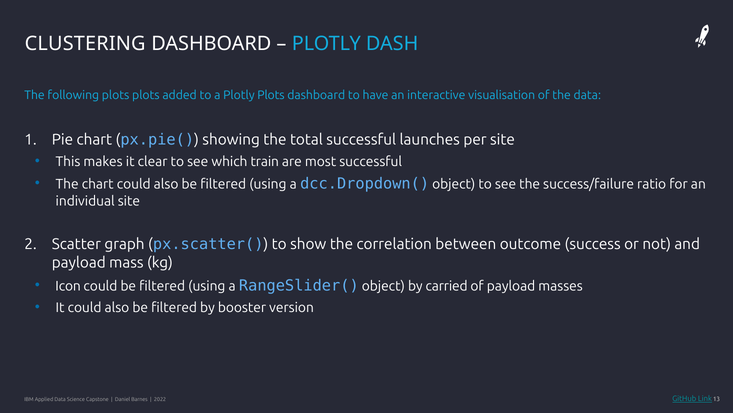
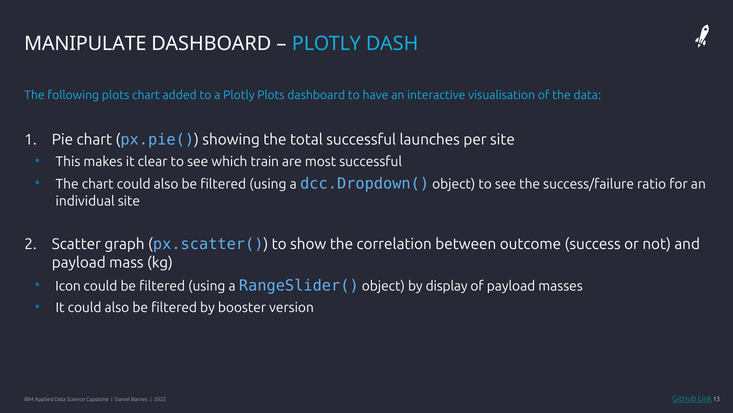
CLUSTERING: CLUSTERING -> MANIPULATE (85, 44)
plots plots: plots -> chart (146, 95)
carried: carried -> display (447, 286)
